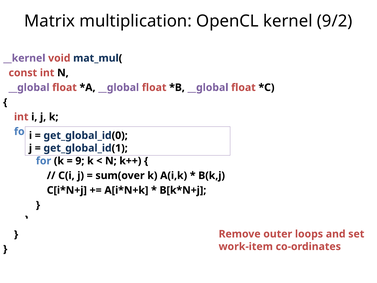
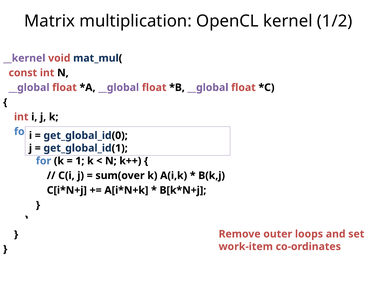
9/2: 9/2 -> 1/2 (335, 21)
9: 9 -> 1 (80, 161)
